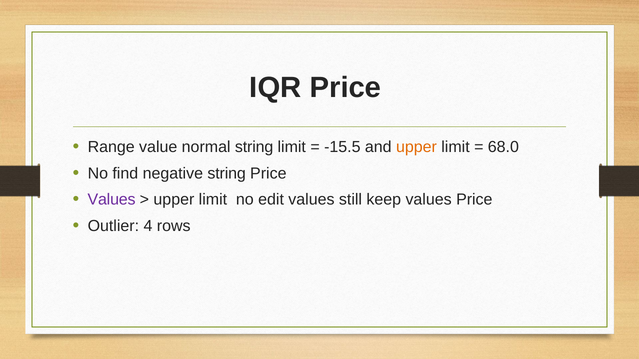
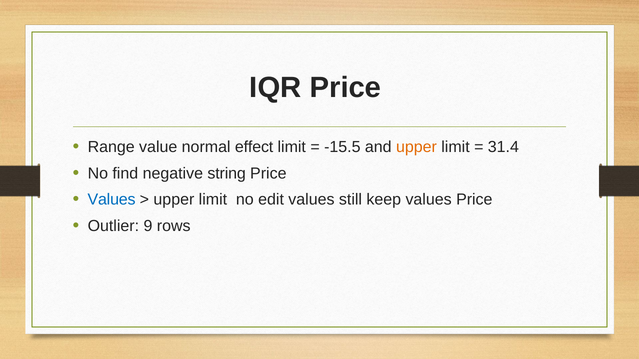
normal string: string -> effect (254, 147)
68.0: 68.0 -> 31.4 (503, 147)
Values colour: purple -> blue (112, 200)
4: 4 -> 9 (148, 226)
